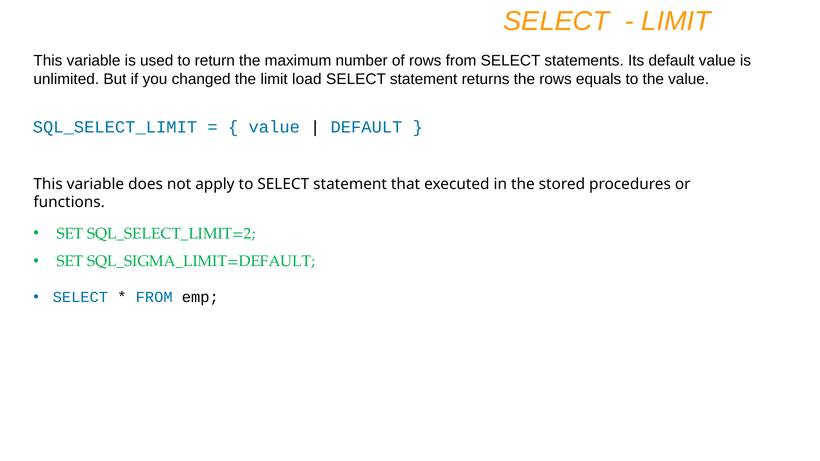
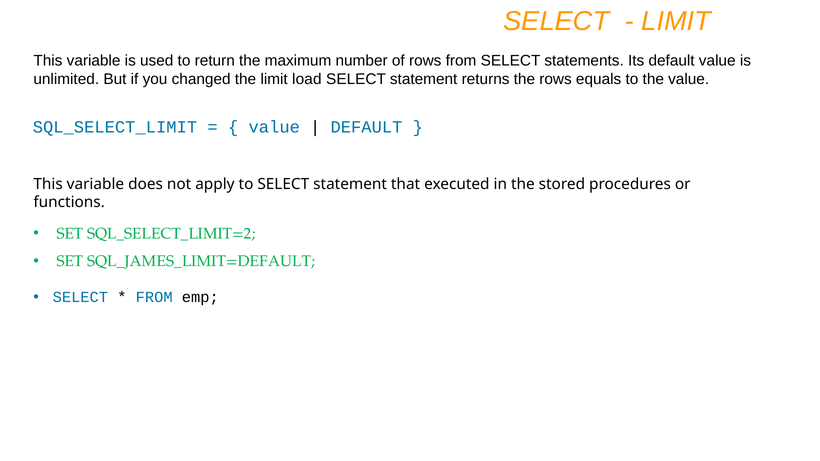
SQL_SIGMA_LIMIT=DEFAULT: SQL_SIGMA_LIMIT=DEFAULT -> SQL_JAMES_LIMIT=DEFAULT (201, 261)
